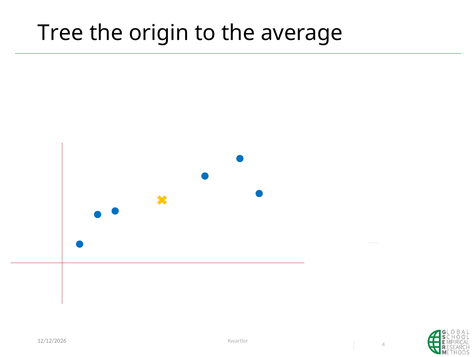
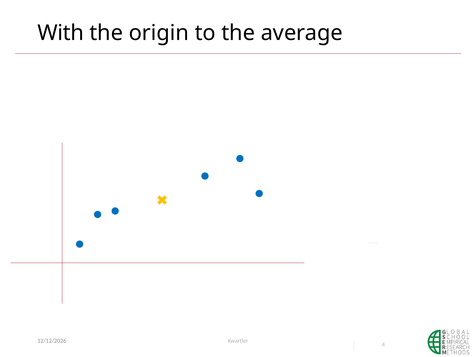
Tree: Tree -> With (61, 33)
